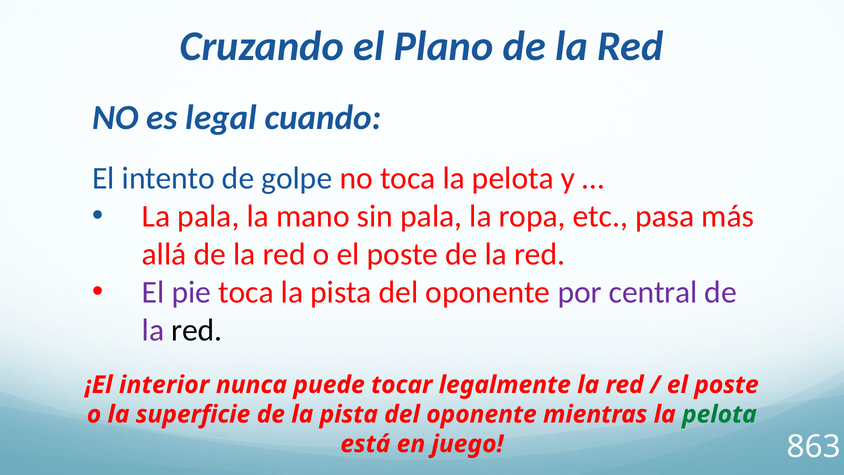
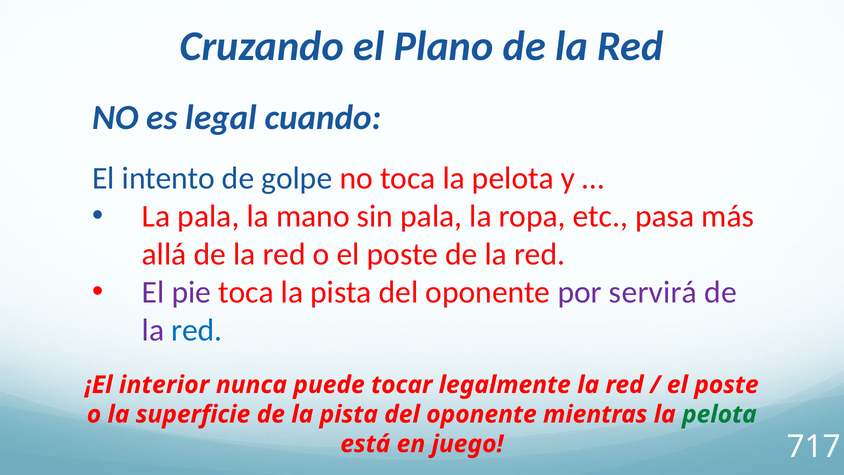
central: central -> servirá (653, 292)
red colour: black -> blue (197, 330)
863: 863 -> 717 (814, 447)
